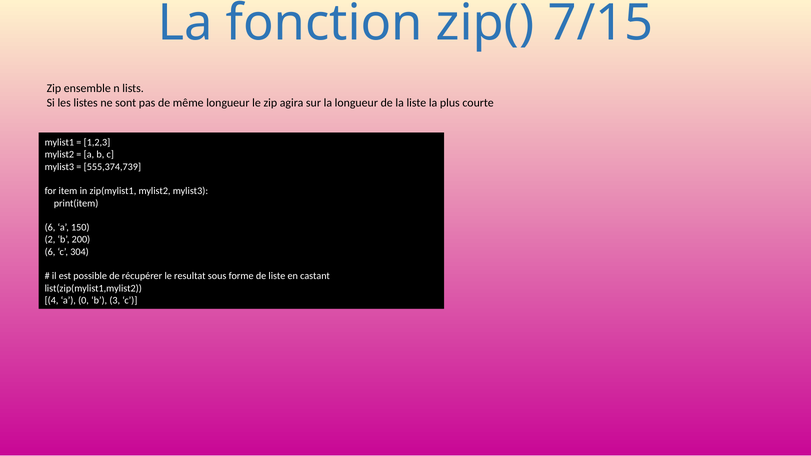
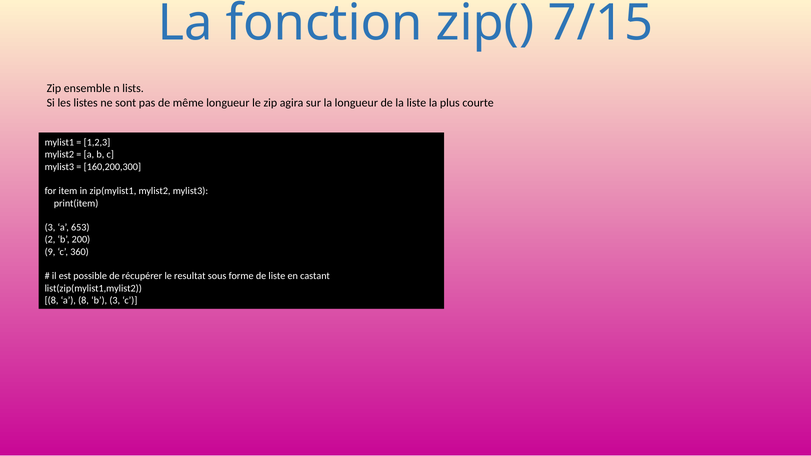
555,374,739: 555,374,739 -> 160,200,300 (112, 167)
6: 6 -> 3 (50, 228)
150: 150 -> 653 (80, 228)
6: 6 -> 9 (50, 252)
304: 304 -> 360 (80, 252)
4: 4 -> 8 (52, 301)
a 0: 0 -> 8 (84, 301)
